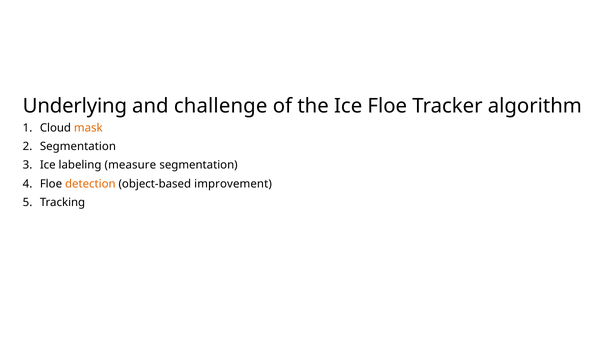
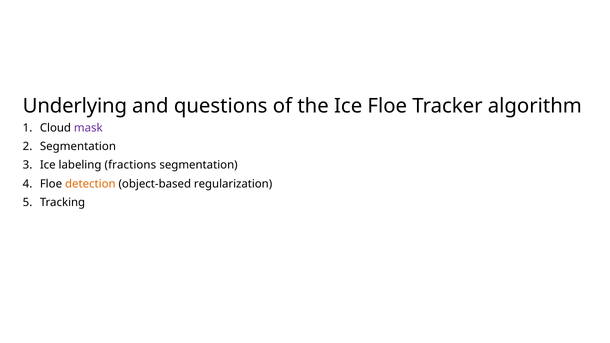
challenge: challenge -> questions (221, 106)
mask colour: orange -> purple (88, 128)
measure: measure -> fractions (130, 165)
improvement: improvement -> regularization (233, 184)
